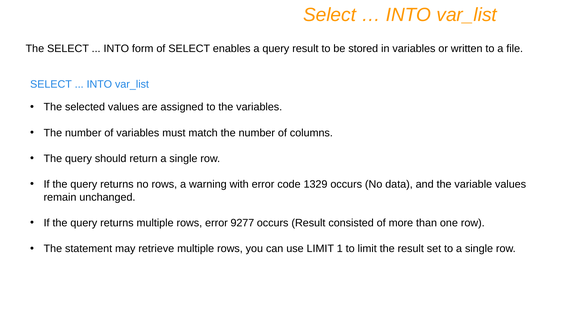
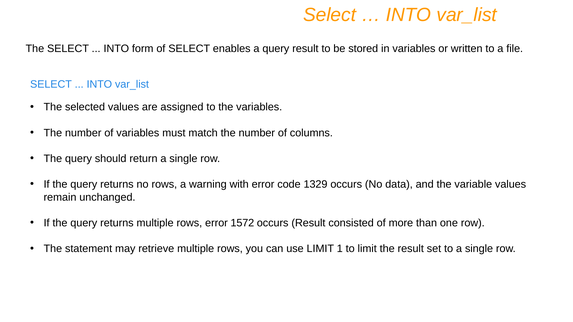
9277: 9277 -> 1572 (242, 223)
